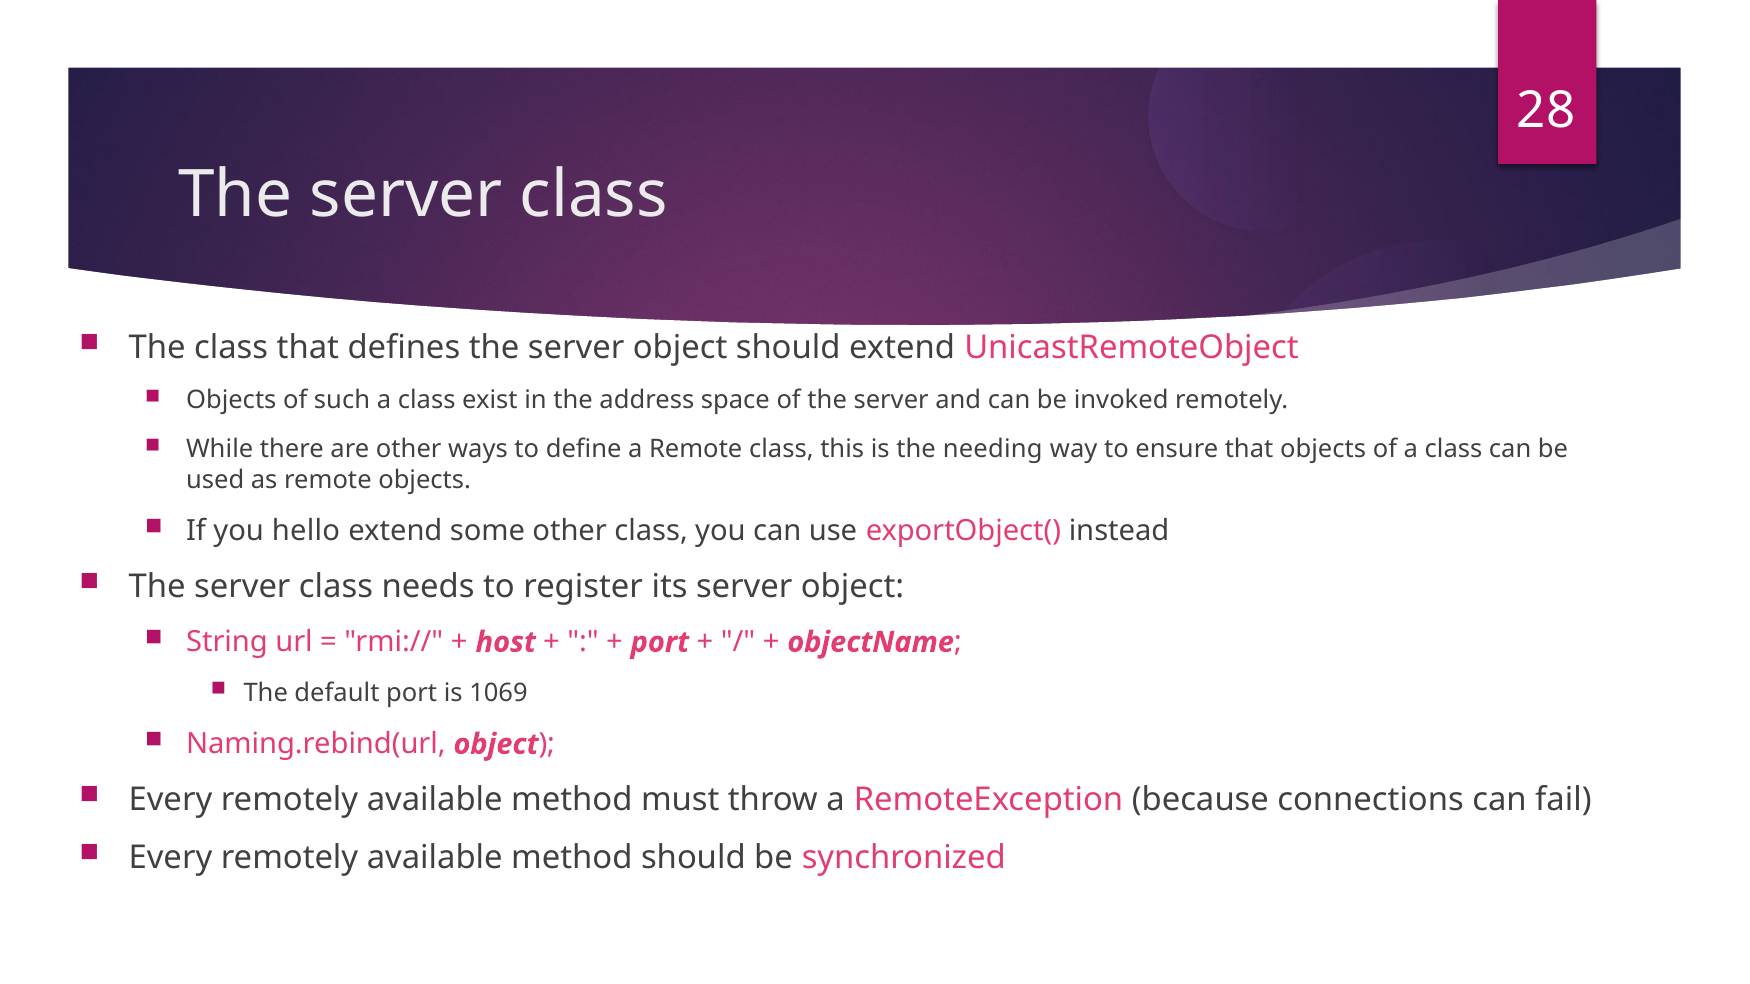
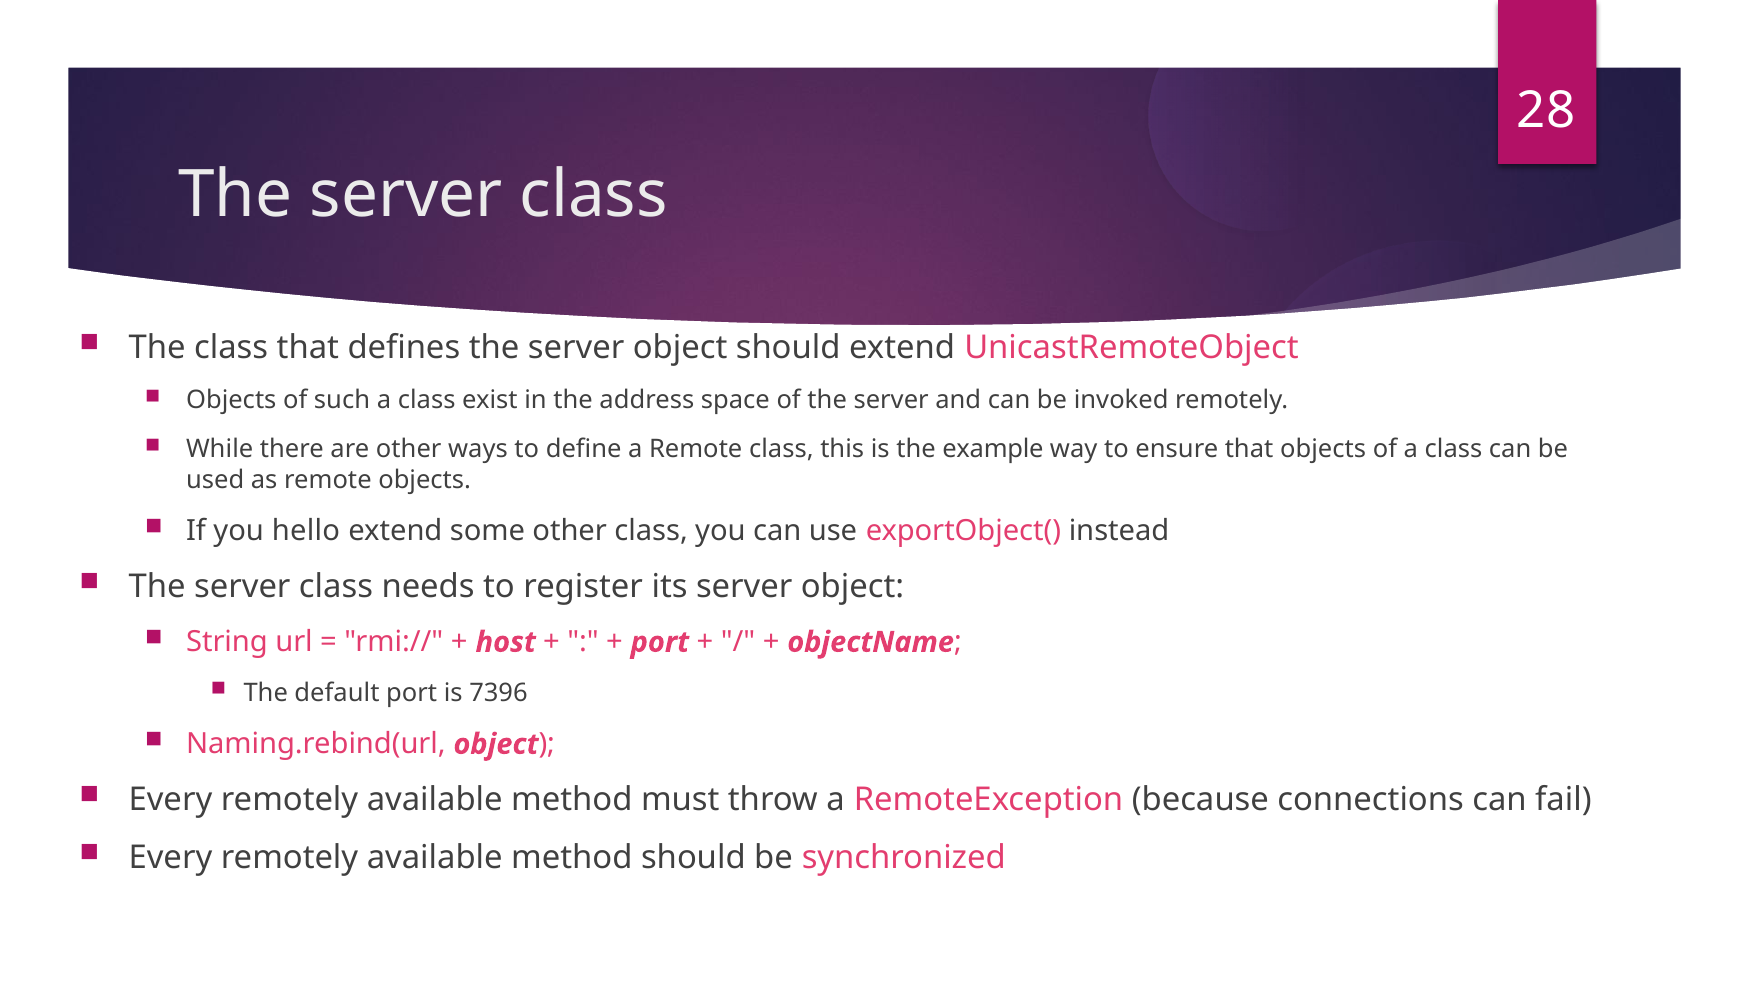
needing: needing -> example (993, 450)
1069: 1069 -> 7396 (498, 693)
